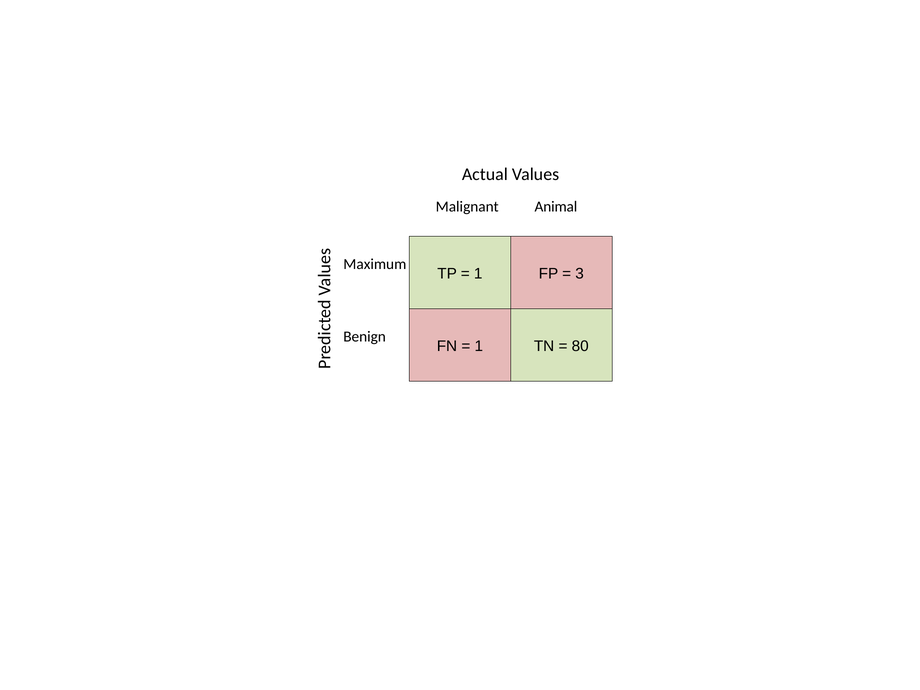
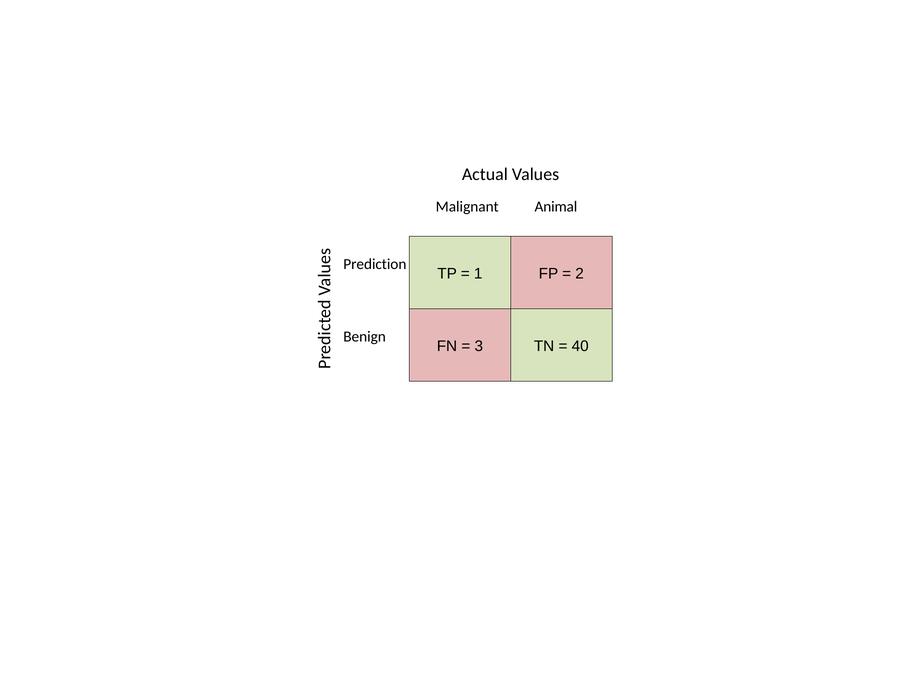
Maximum: Maximum -> Prediction (375, 264)
3: 3 -> 2 (580, 274)
1: 1 -> 3 (479, 346)
80: 80 -> 40 (580, 346)
